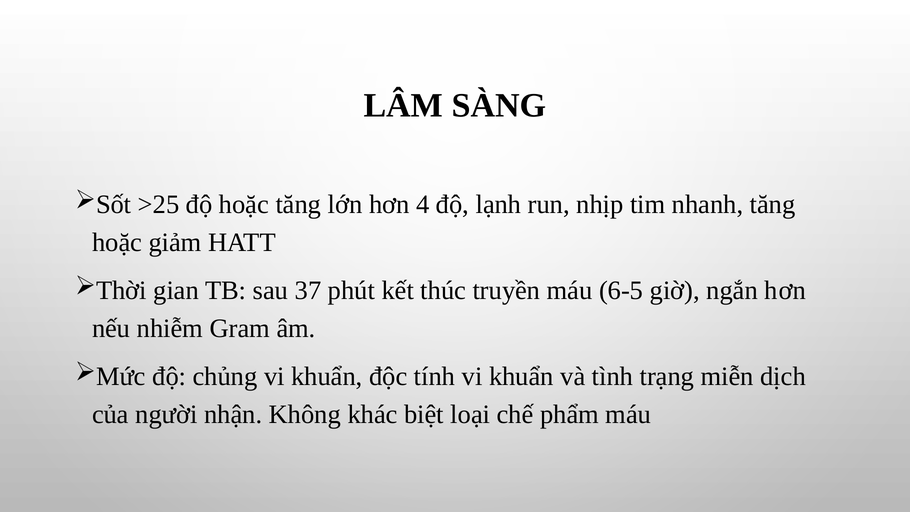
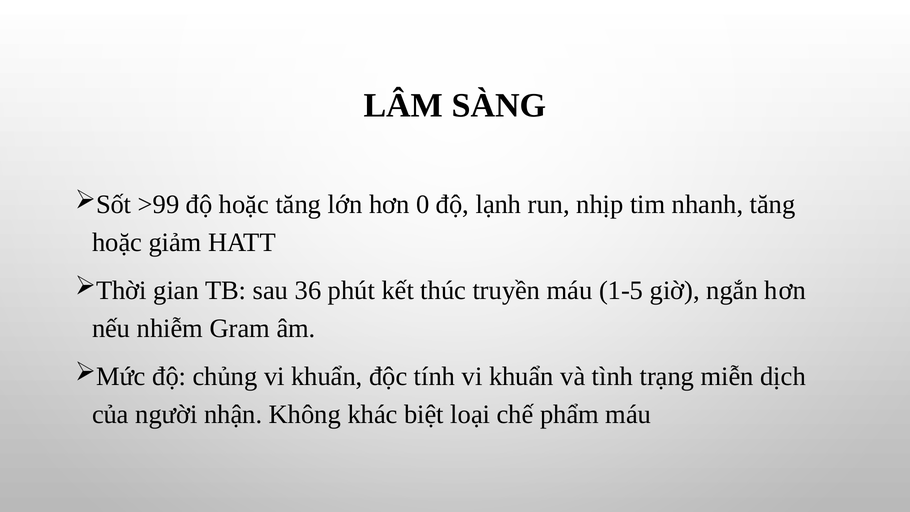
>25: >25 -> >99 (159, 204)
4: 4 -> 0 (423, 204)
37: 37 -> 36 (308, 290)
6-5: 6-5 -> 1-5 (621, 290)
